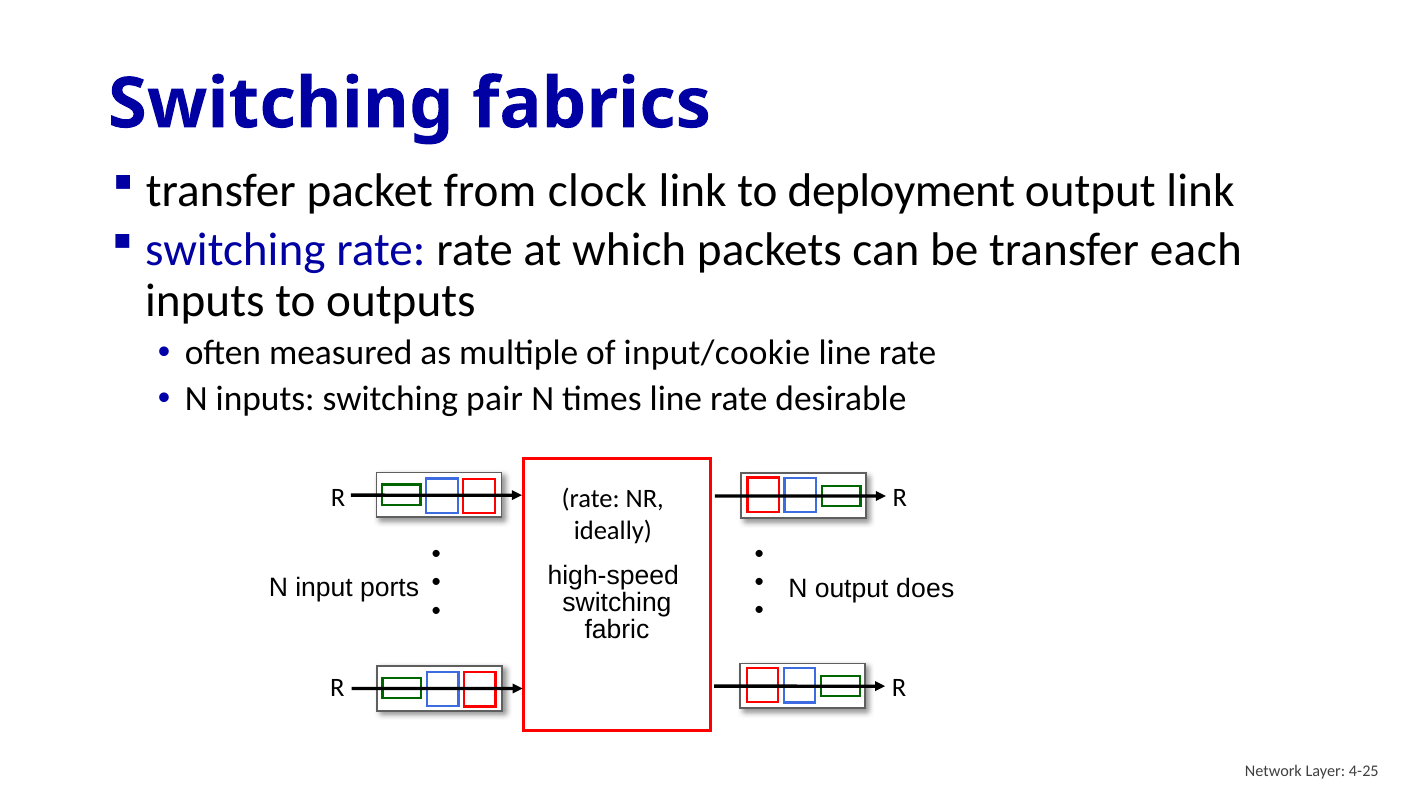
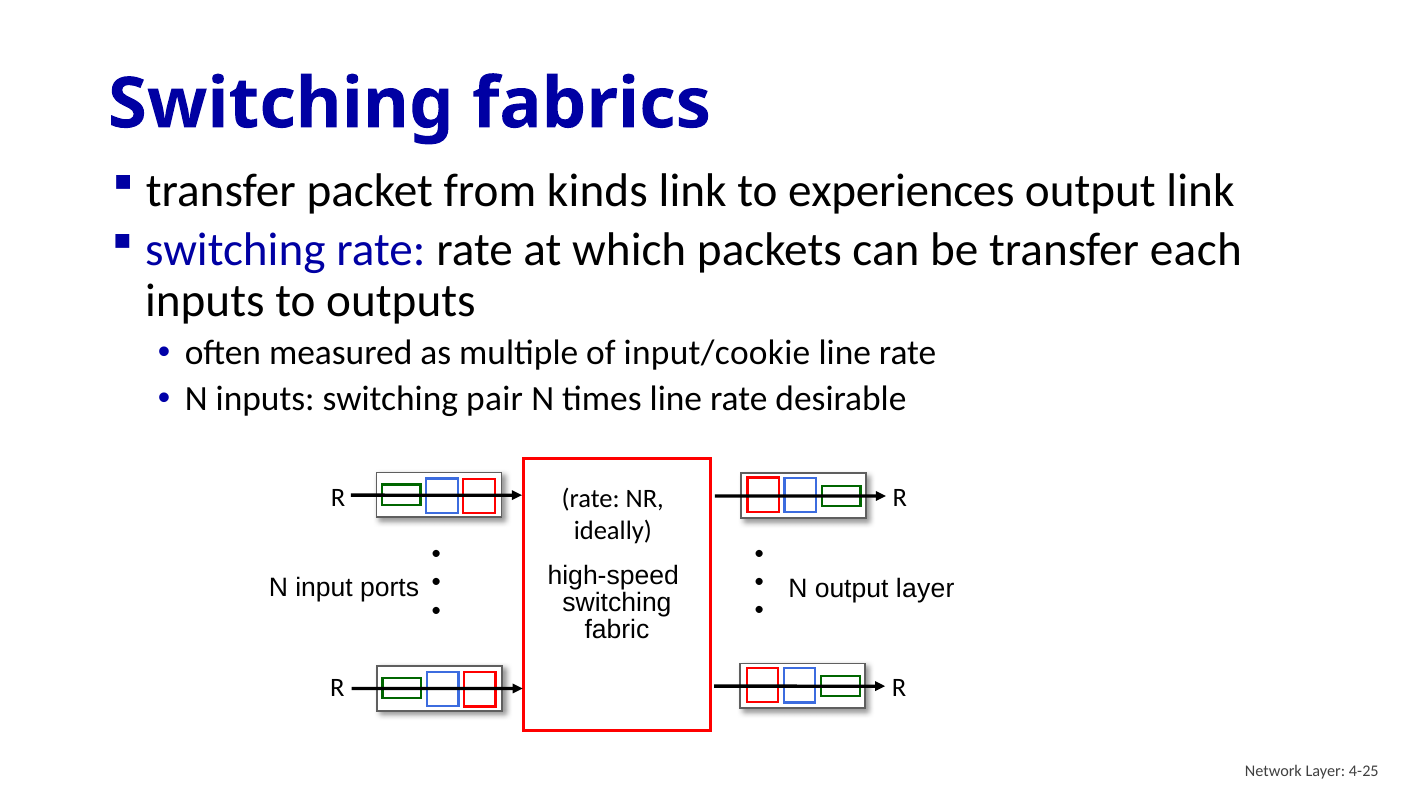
clock: clock -> kinds (597, 191)
deployment: deployment -> experiences (901, 191)
output does: does -> layer (925, 588)
